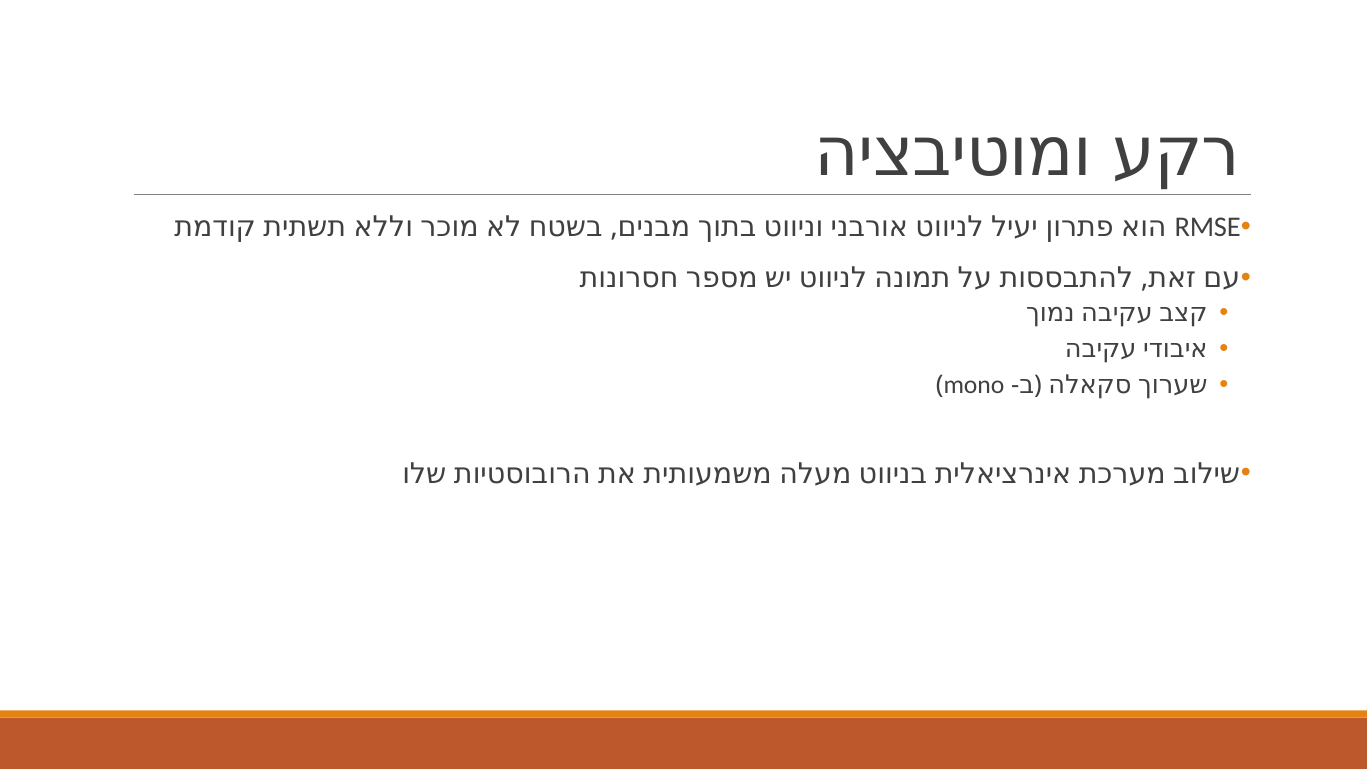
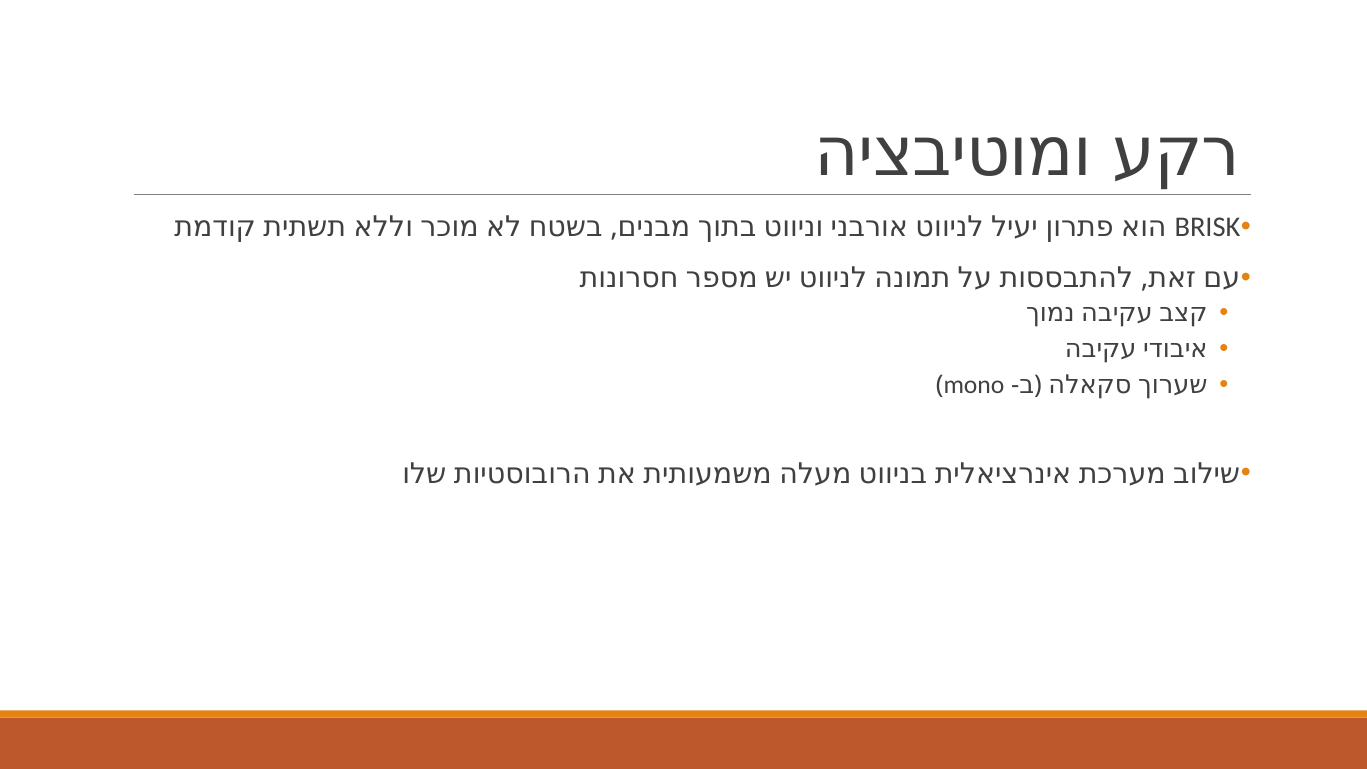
RMSE: RMSE -> BRISK (1208, 227)
